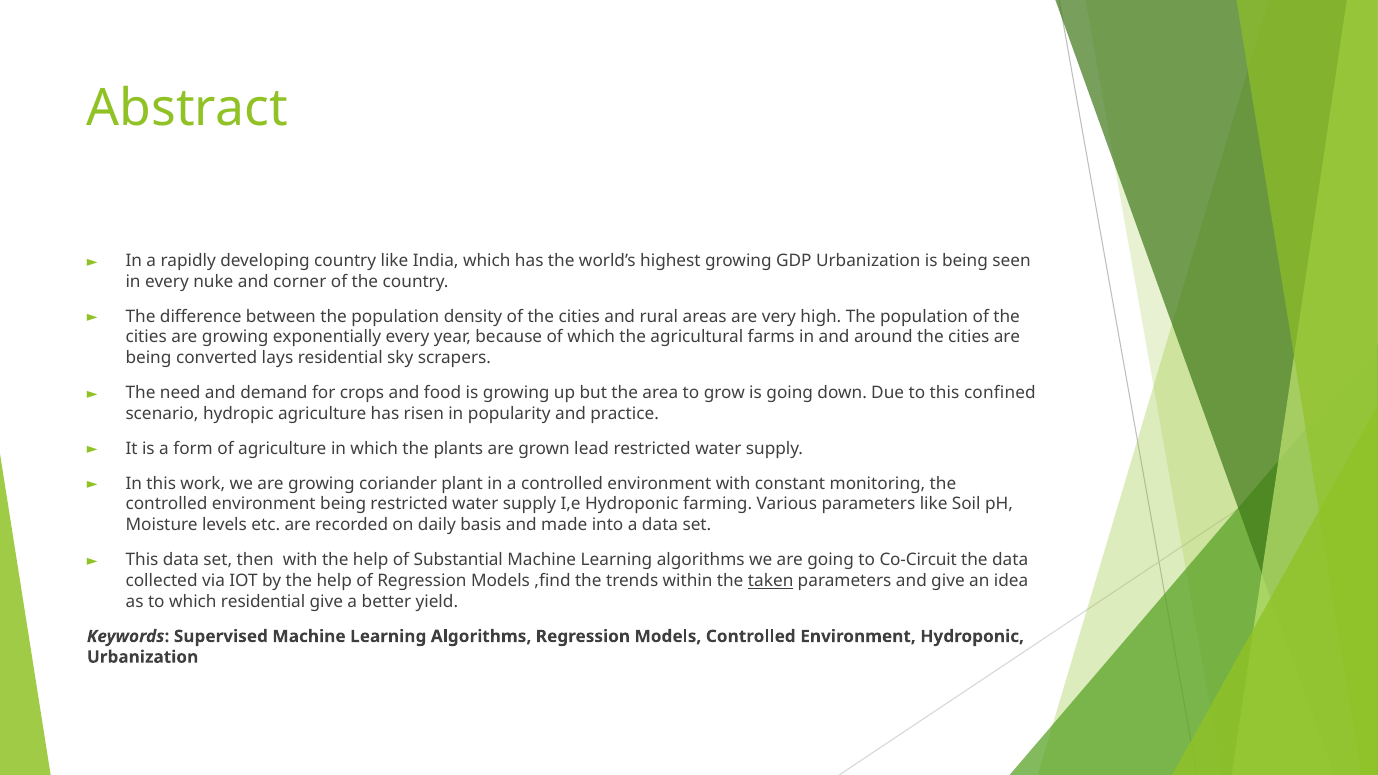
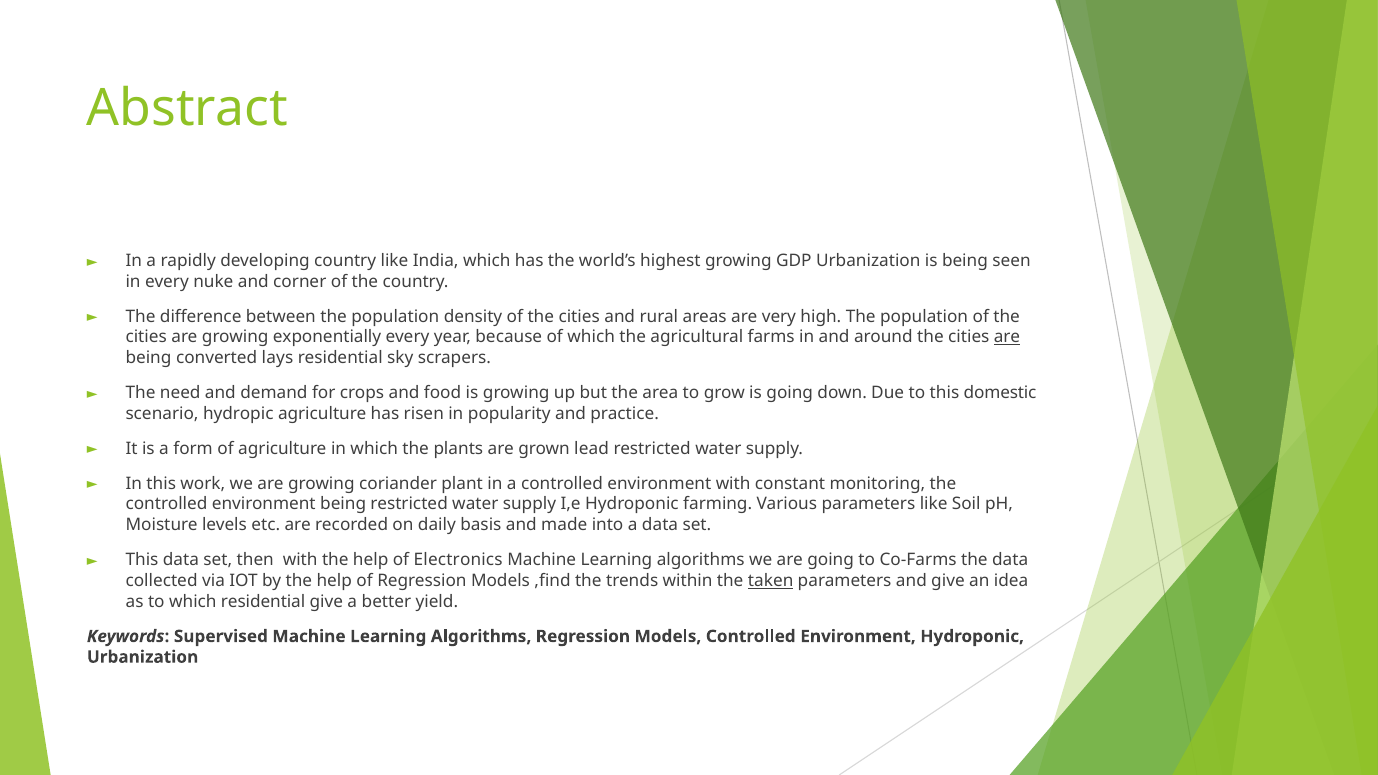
are underline: none -> present (1007, 337)
confined: confined -> domestic (1000, 393)
Substantial: Substantial -> Electronics (458, 560)
Co-Circuit: Co-Circuit -> Co-Farms (918, 560)
